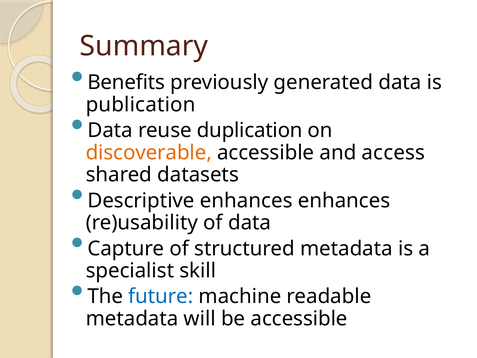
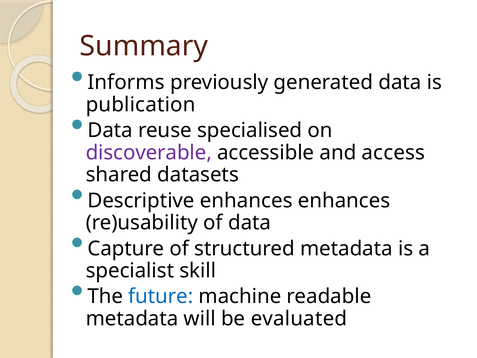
Benefits: Benefits -> Informs (126, 82)
duplication: duplication -> specialised (250, 130)
discoverable colour: orange -> purple (149, 152)
be accessible: accessible -> evaluated (299, 319)
